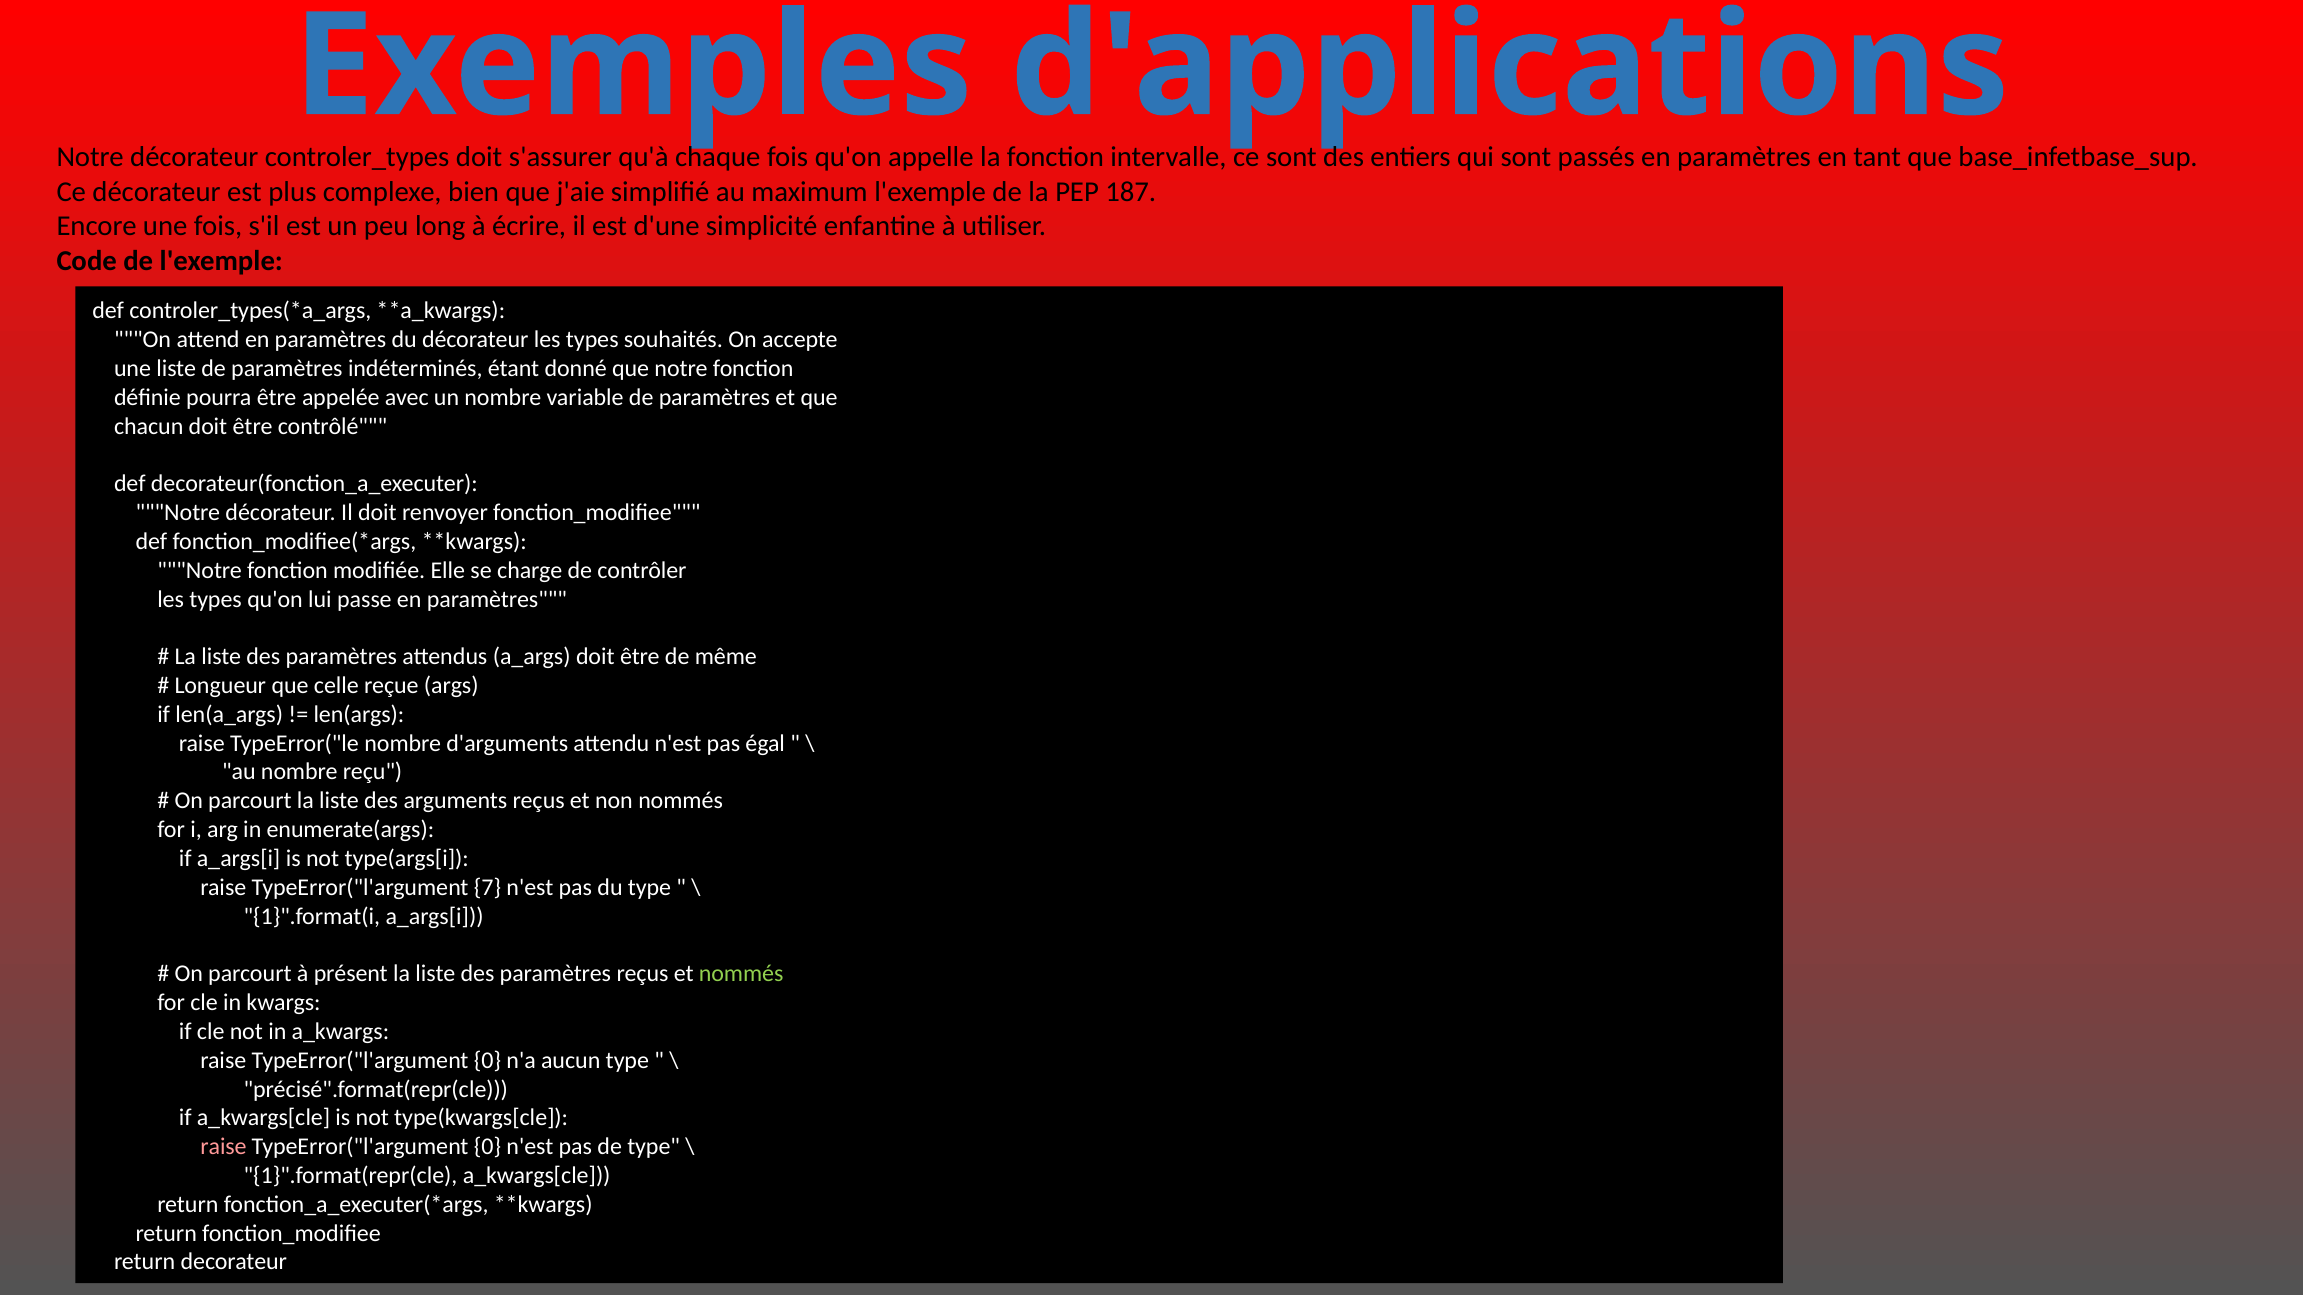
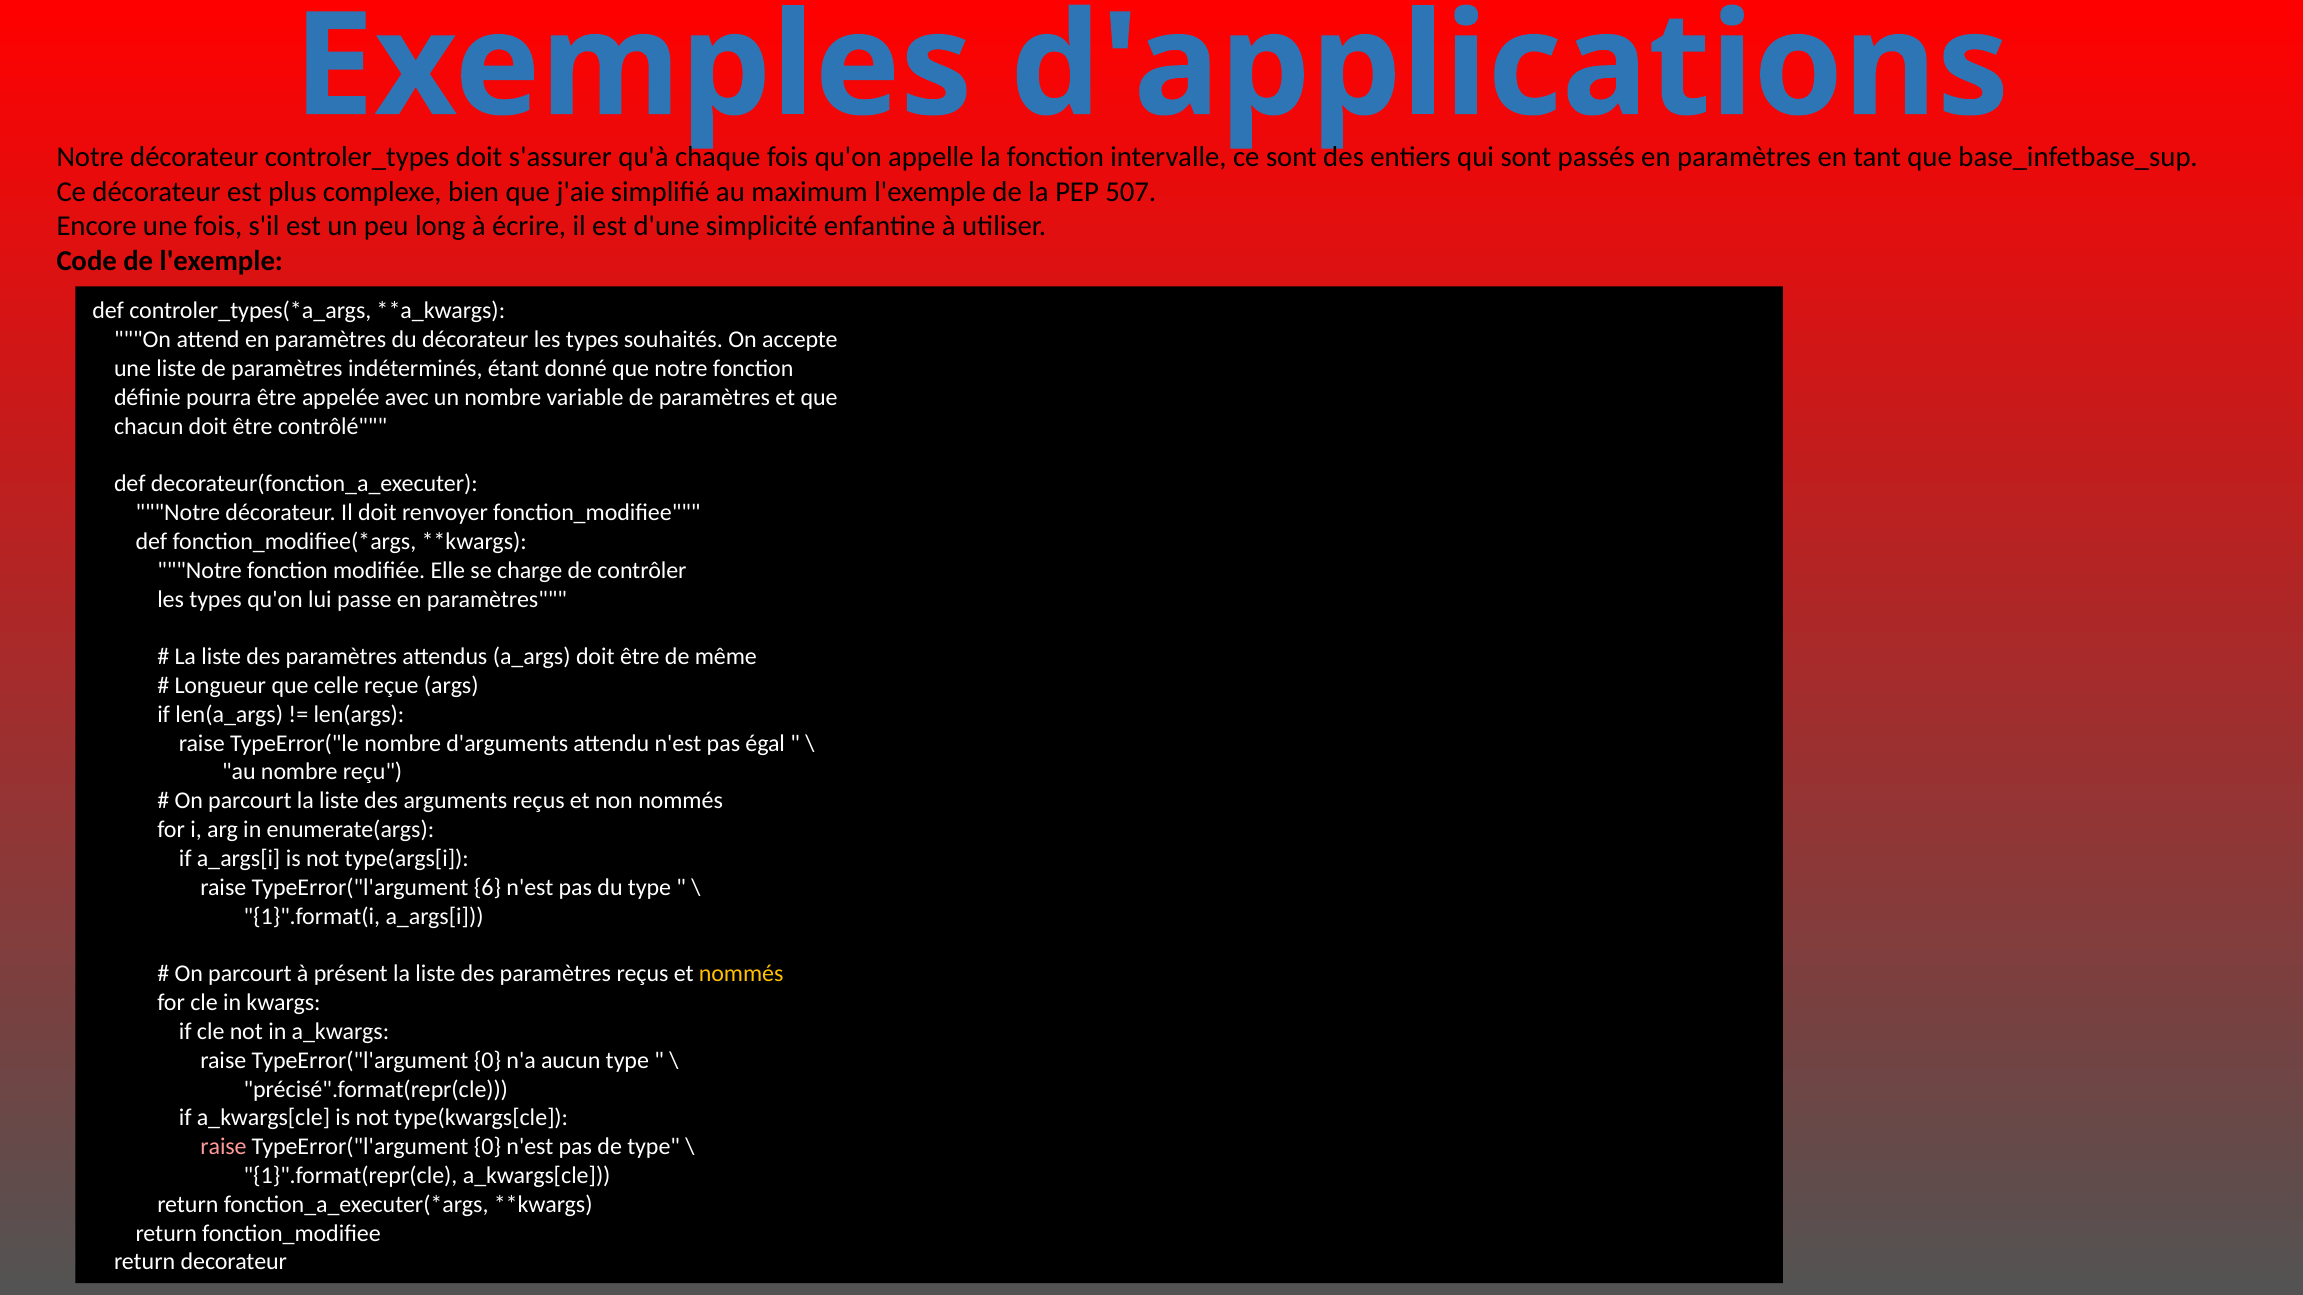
187: 187 -> 507 (1131, 192)
7: 7 -> 6 (488, 888)
nommés colour: light green -> yellow (741, 974)
